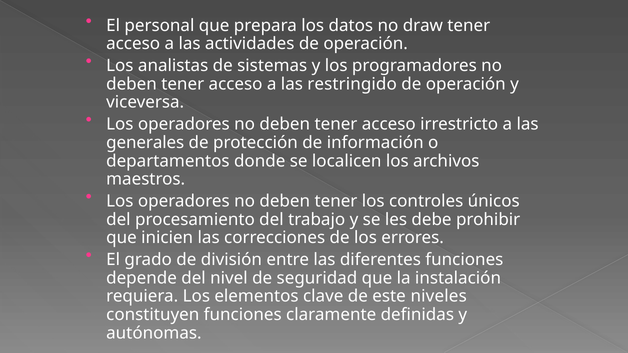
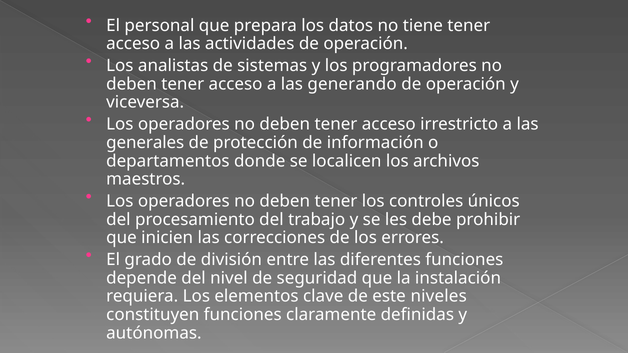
draw: draw -> tiene (423, 25)
restringido: restringido -> generando (352, 84)
